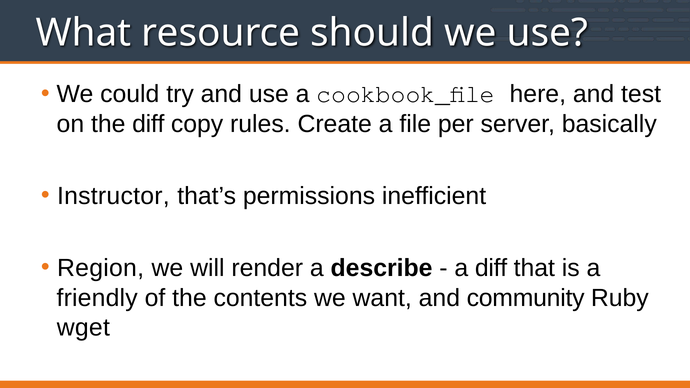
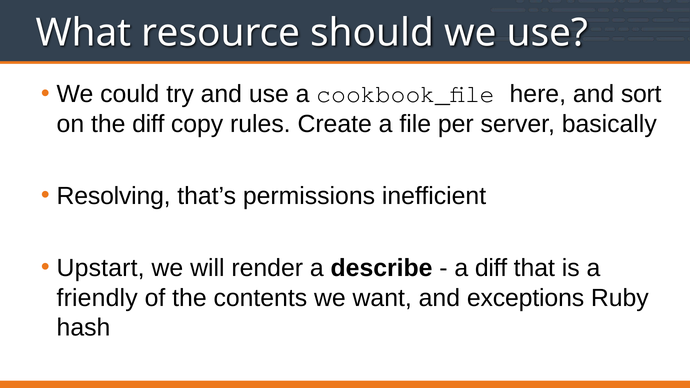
test: test -> sort (641, 94)
Instructor: Instructor -> Resolving (114, 196)
Region: Region -> Upstart (101, 268)
community: community -> exceptions (526, 298)
wget: wget -> hash (83, 328)
